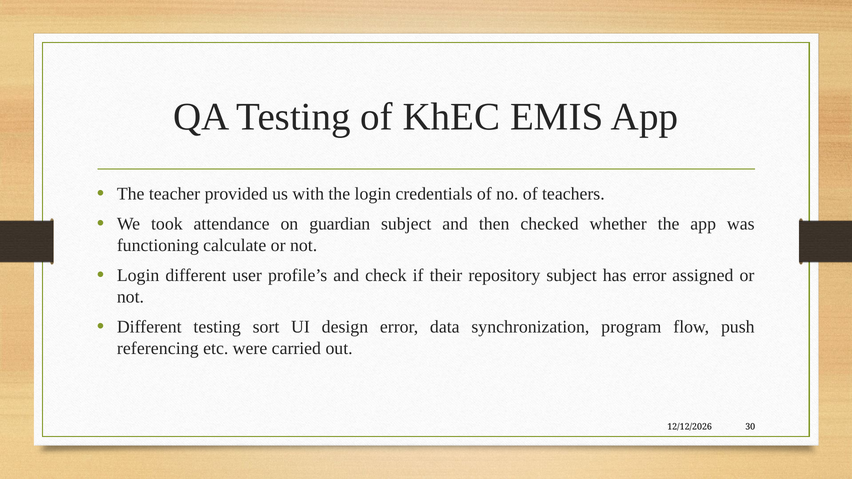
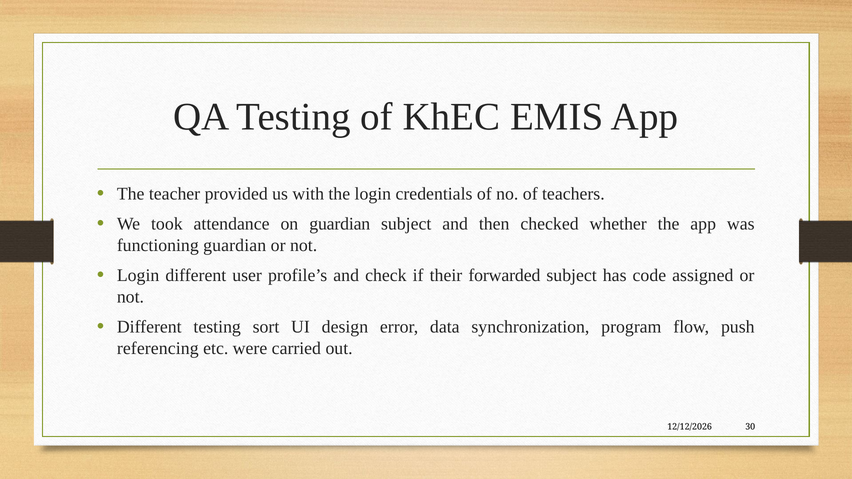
functioning calculate: calculate -> guardian (235, 245)
repository: repository -> forwarded (504, 276)
has error: error -> code (649, 276)
